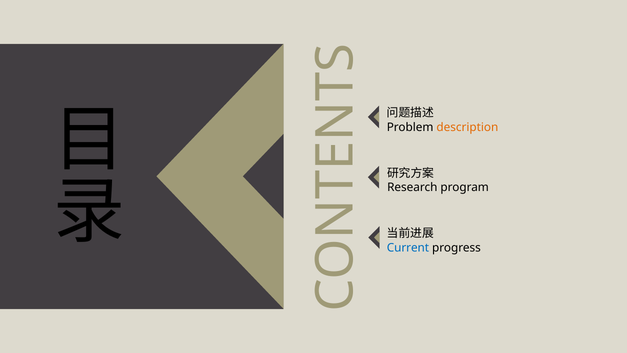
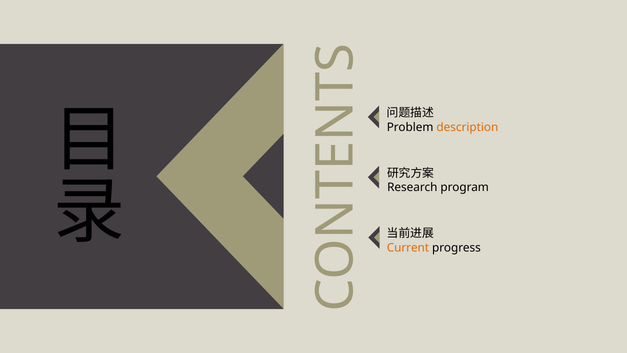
Current colour: blue -> orange (408, 247)
